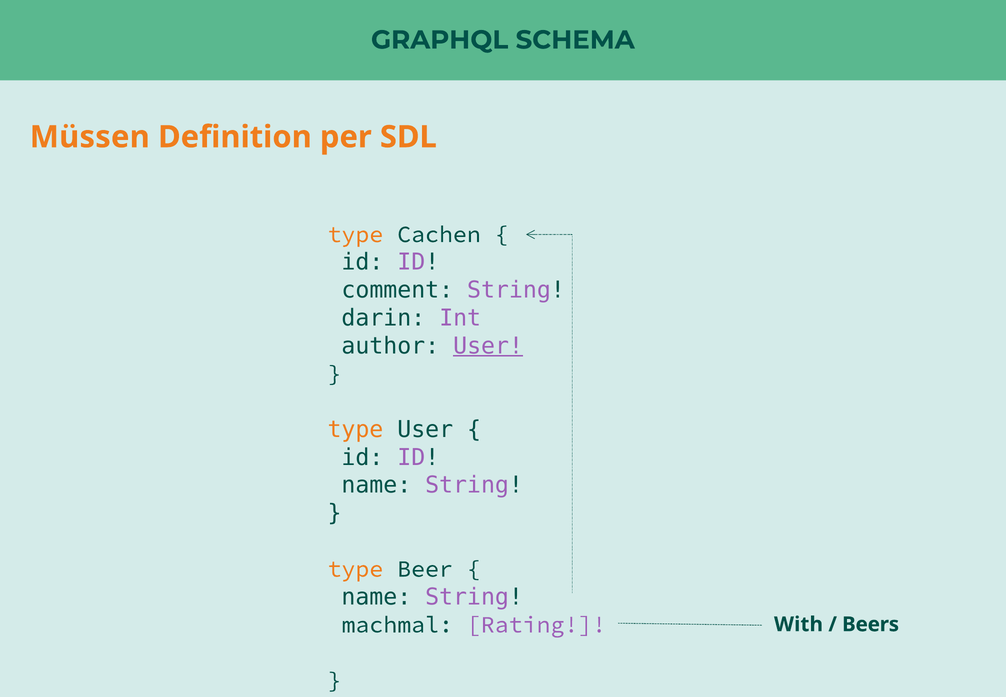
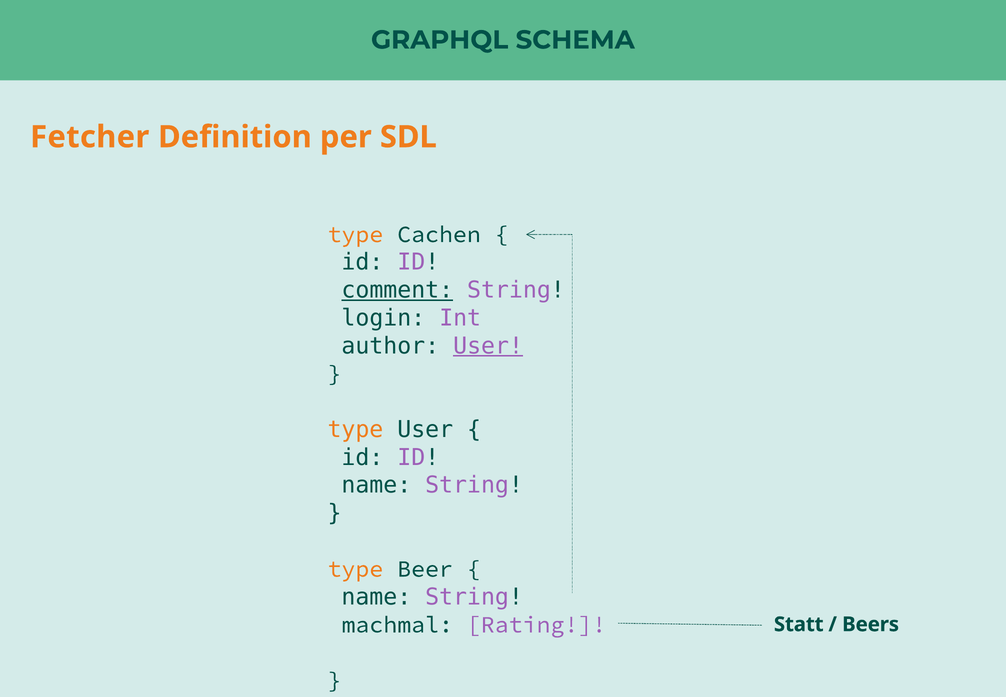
Müssen: Müssen -> Fetcher (90, 137)
comment underline: none -> present (397, 290)
darin: darin -> login (383, 318)
With: With -> Statt (799, 624)
